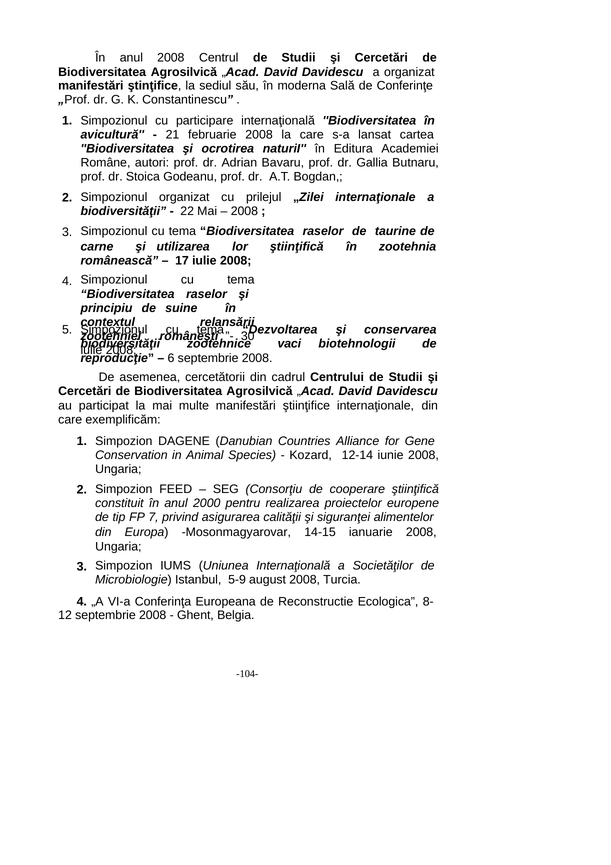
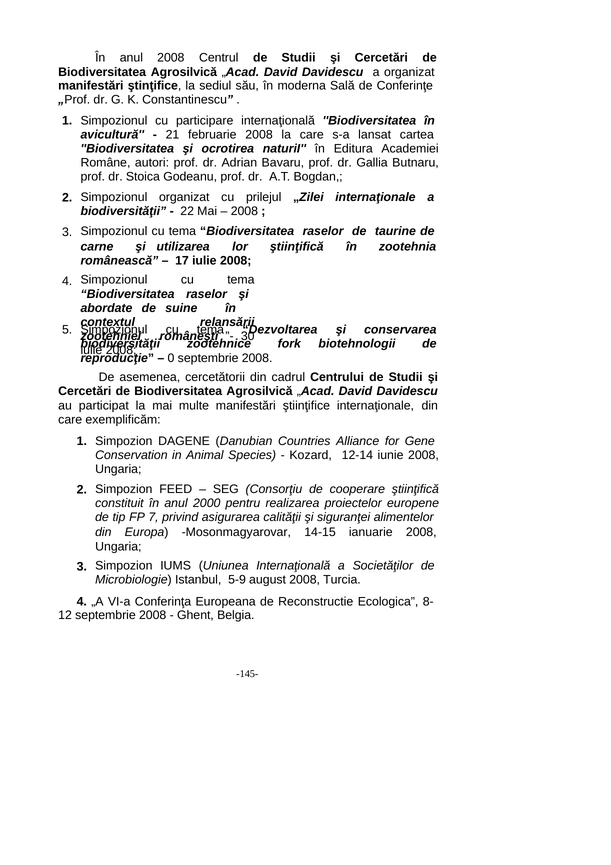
principiu: principiu -> abordate (106, 308)
vaci: vaci -> fork (289, 344)
6: 6 -> 0 (171, 358)
-104-: -104- -> -145- (247, 674)
